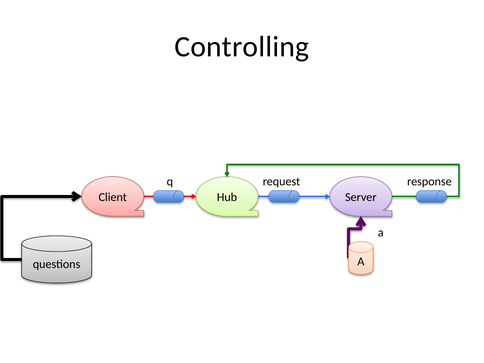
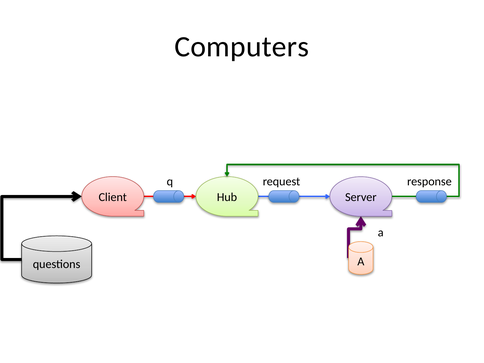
Controlling: Controlling -> Computers (242, 47)
